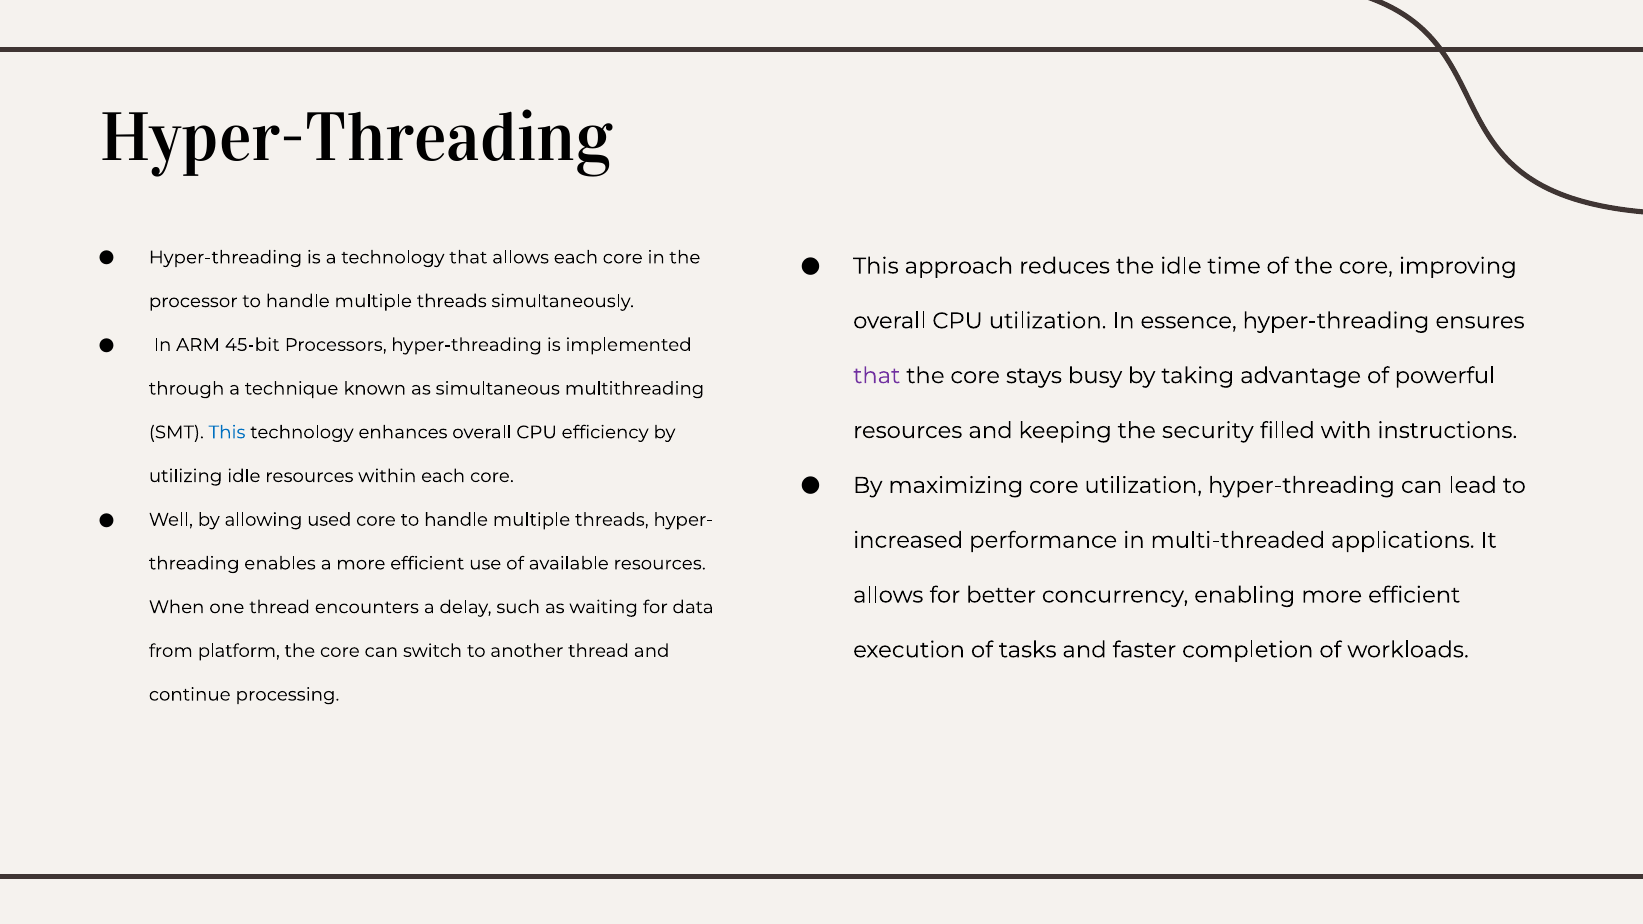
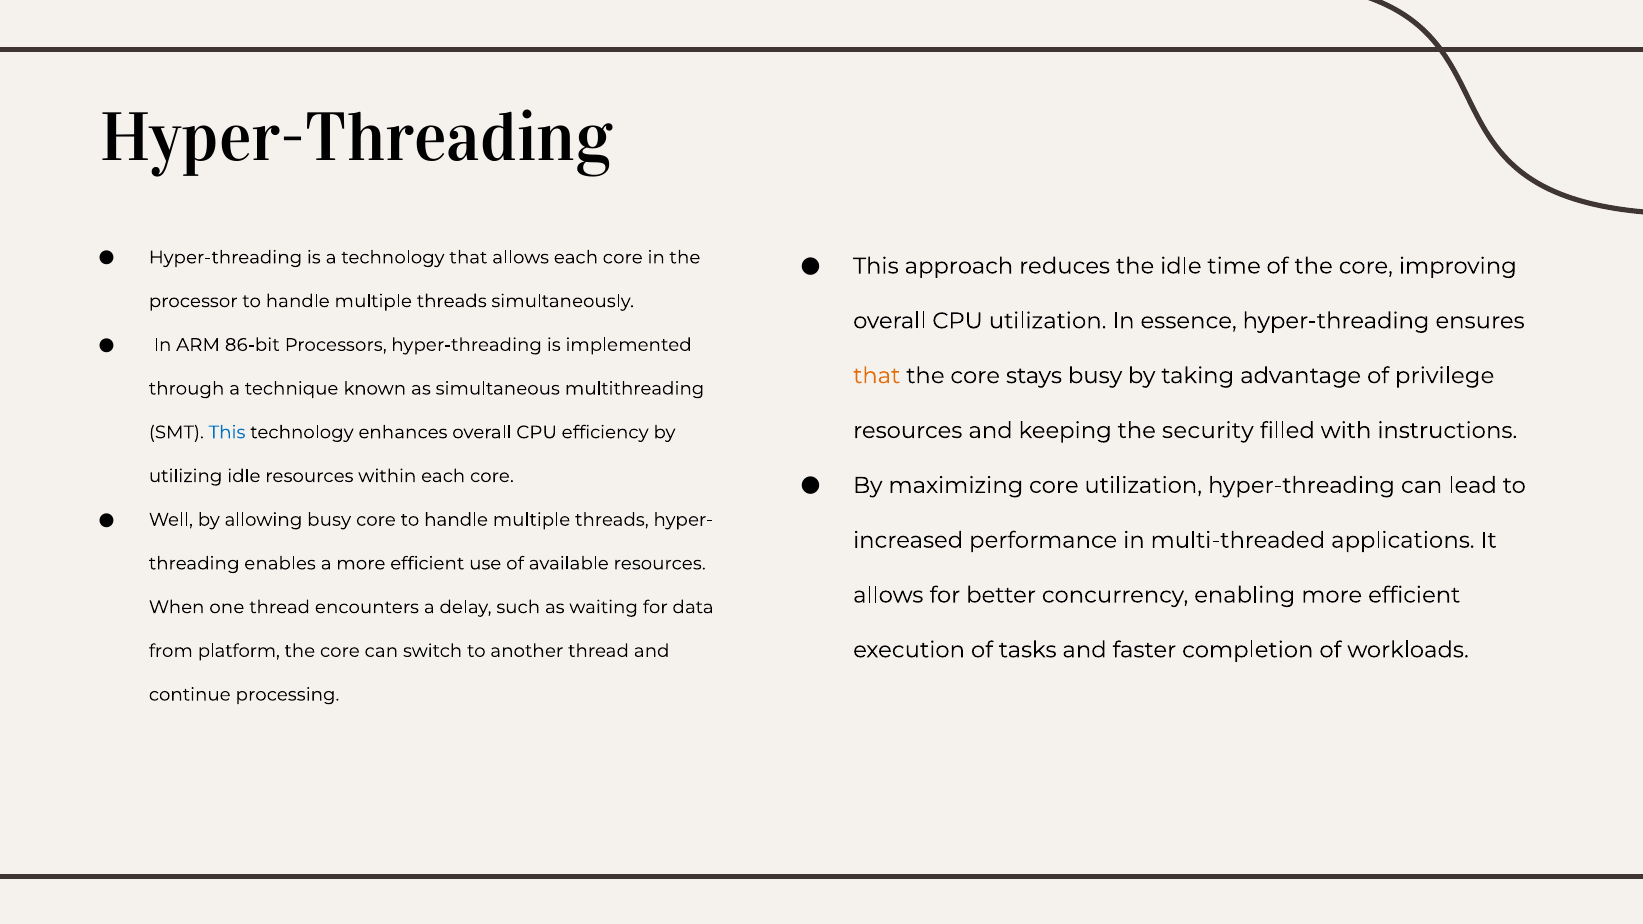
45-bit: 45-bit -> 86-bit (252, 345)
that colour: purple -> orange (877, 376)
powerful: powerful -> privilege (1445, 376)
allowing used: used -> busy (329, 520)
